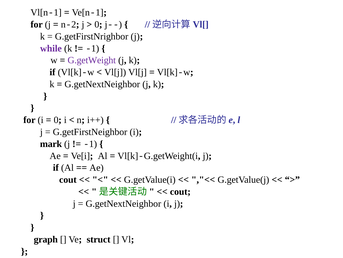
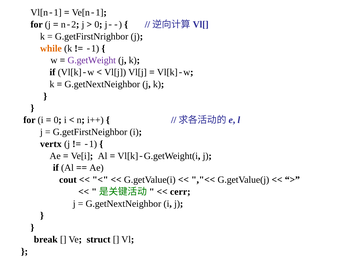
while colour: purple -> orange (51, 48)
mark: mark -> vertx (51, 143)
cout: cout -> cerr (180, 191)
graph: graph -> break (46, 239)
